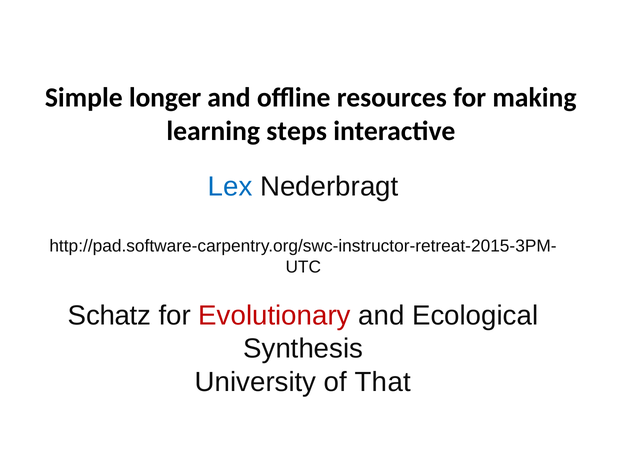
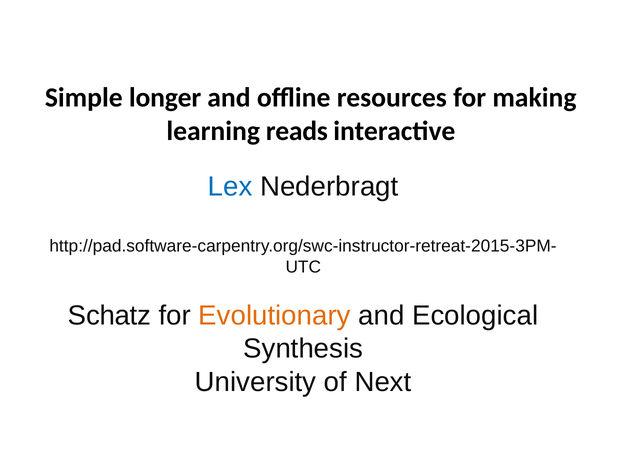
steps: steps -> reads (297, 131)
Evolutionary colour: red -> orange (275, 315)
That: That -> Next (383, 382)
